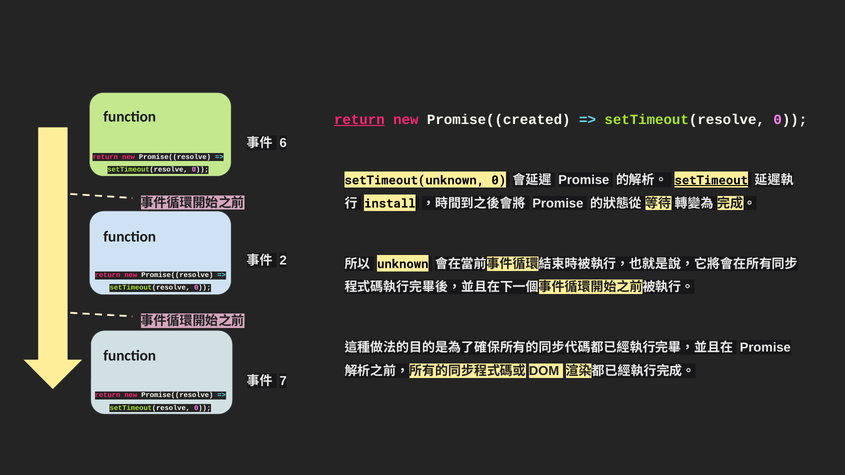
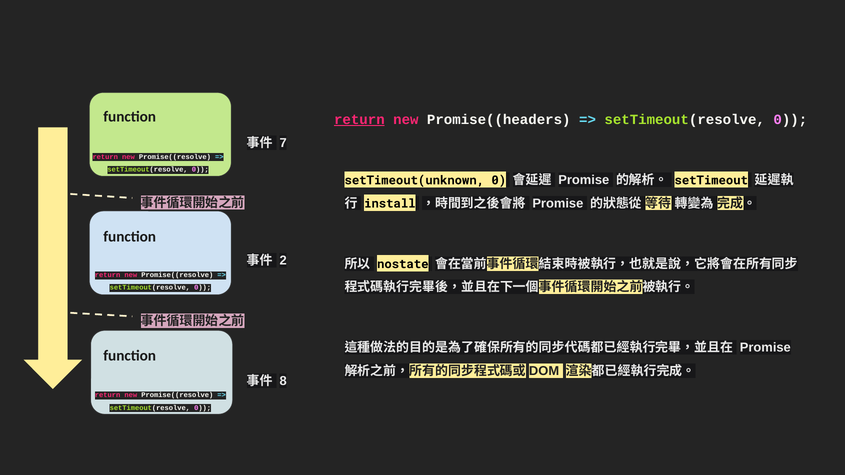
Promise((created: Promise((created -> Promise((headers (499, 120)
6: 6 -> 7 (283, 143)
setTimeout underline: present -> none (711, 180)
unknown: unknown -> nostate (403, 264)
7: 7 -> 8 (283, 381)
